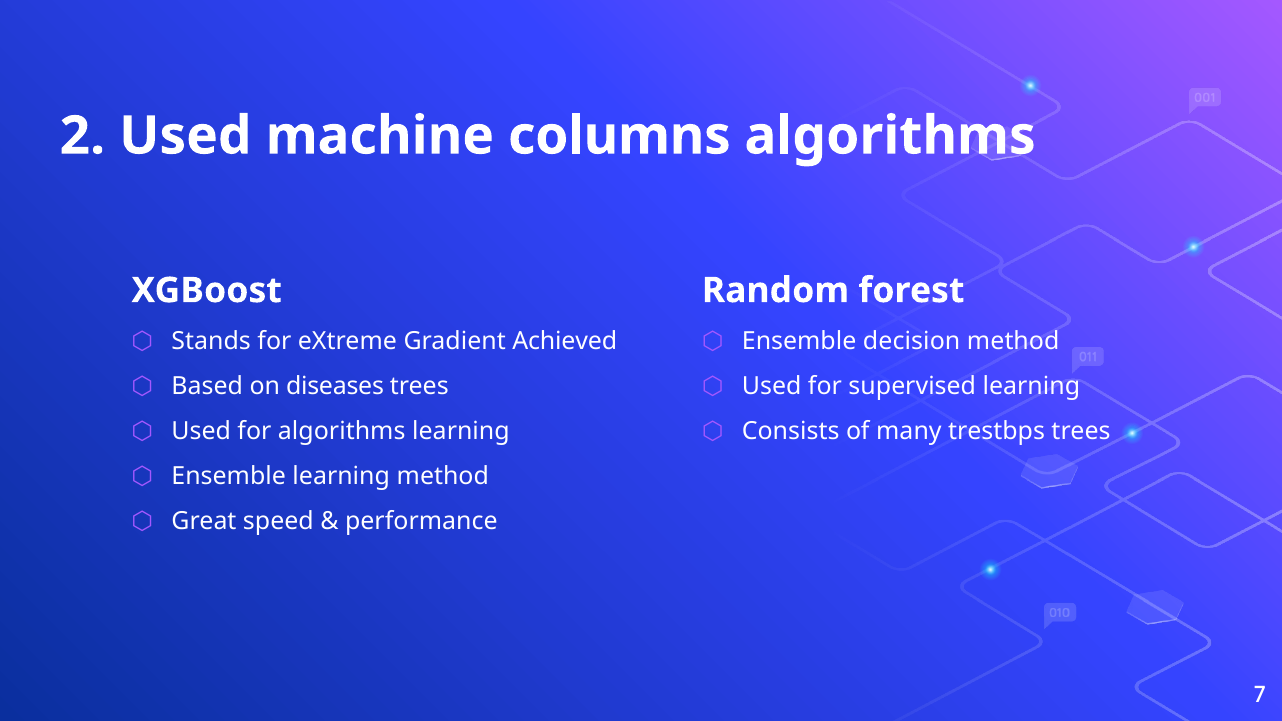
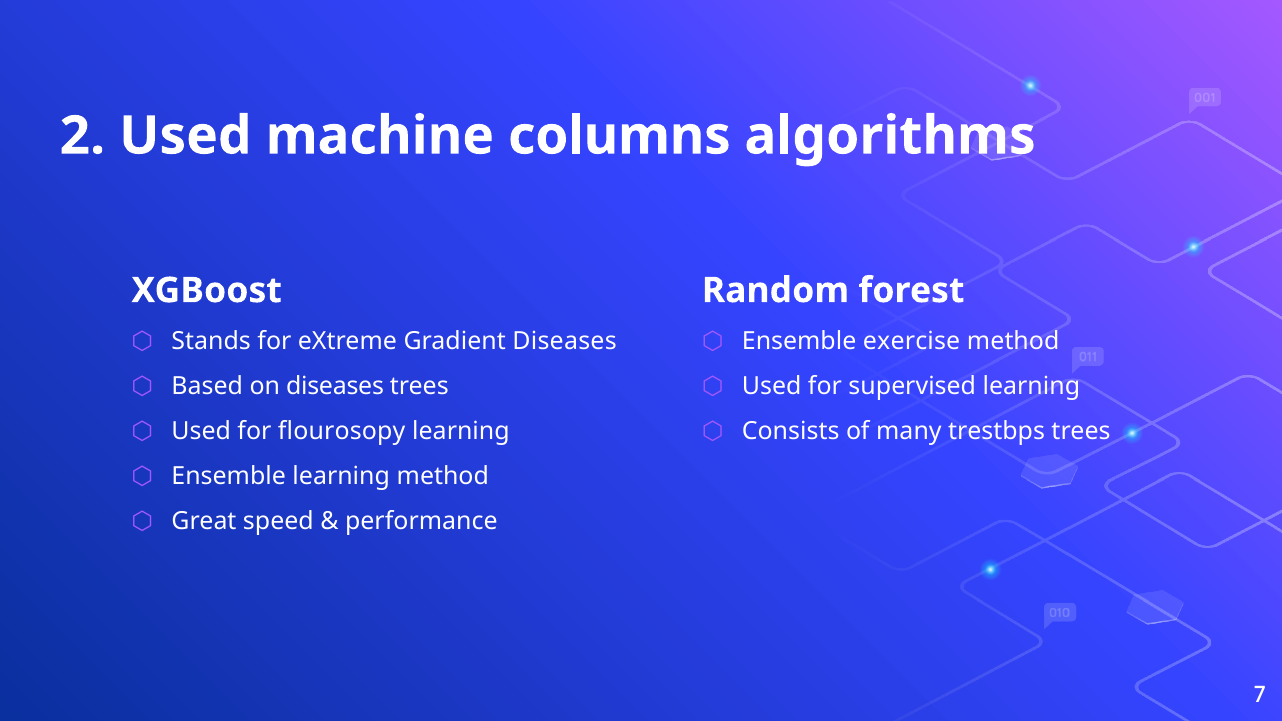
Gradient Achieved: Achieved -> Diseases (565, 341)
decision: decision -> exercise (912, 341)
for algorithms: algorithms -> flourosopy (342, 431)
